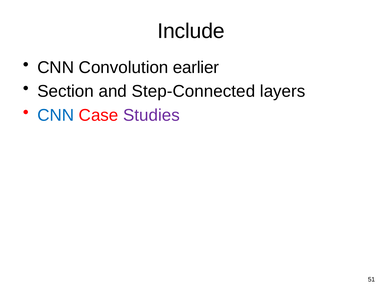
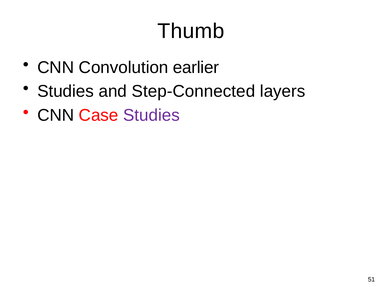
Include: Include -> Thumb (191, 31)
Section: Section -> Studies (66, 91)
CNN colour: blue -> black (56, 115)
